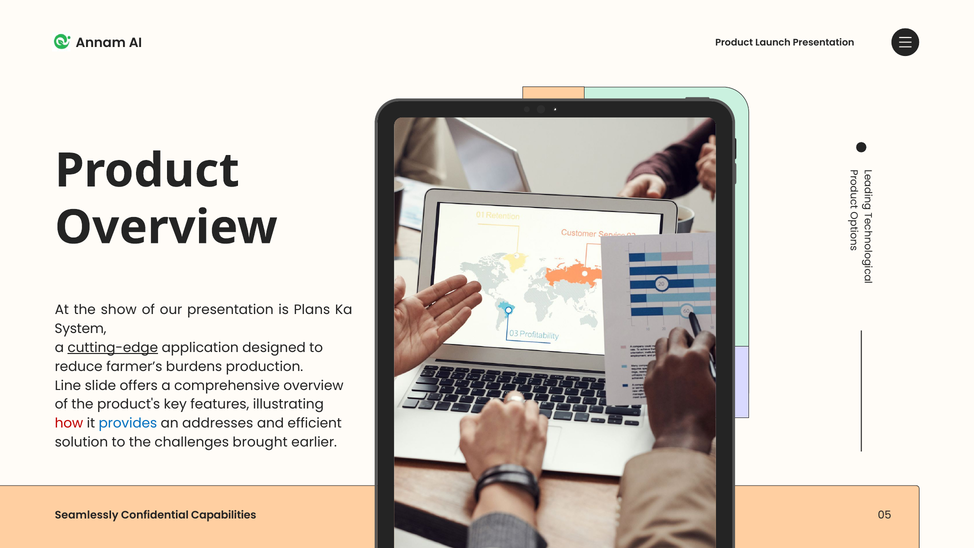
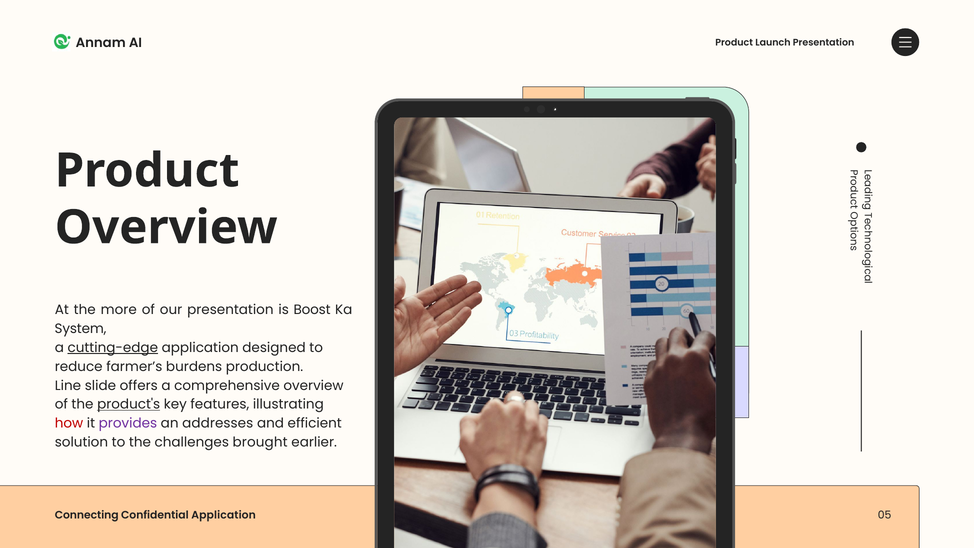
show: show -> more (119, 310)
Plans: Plans -> Boost (312, 310)
product's underline: none -> present (129, 404)
provides colour: blue -> purple (128, 423)
Seamlessly: Seamlessly -> Connecting (87, 515)
Confidential Capabilities: Capabilities -> Application (224, 515)
